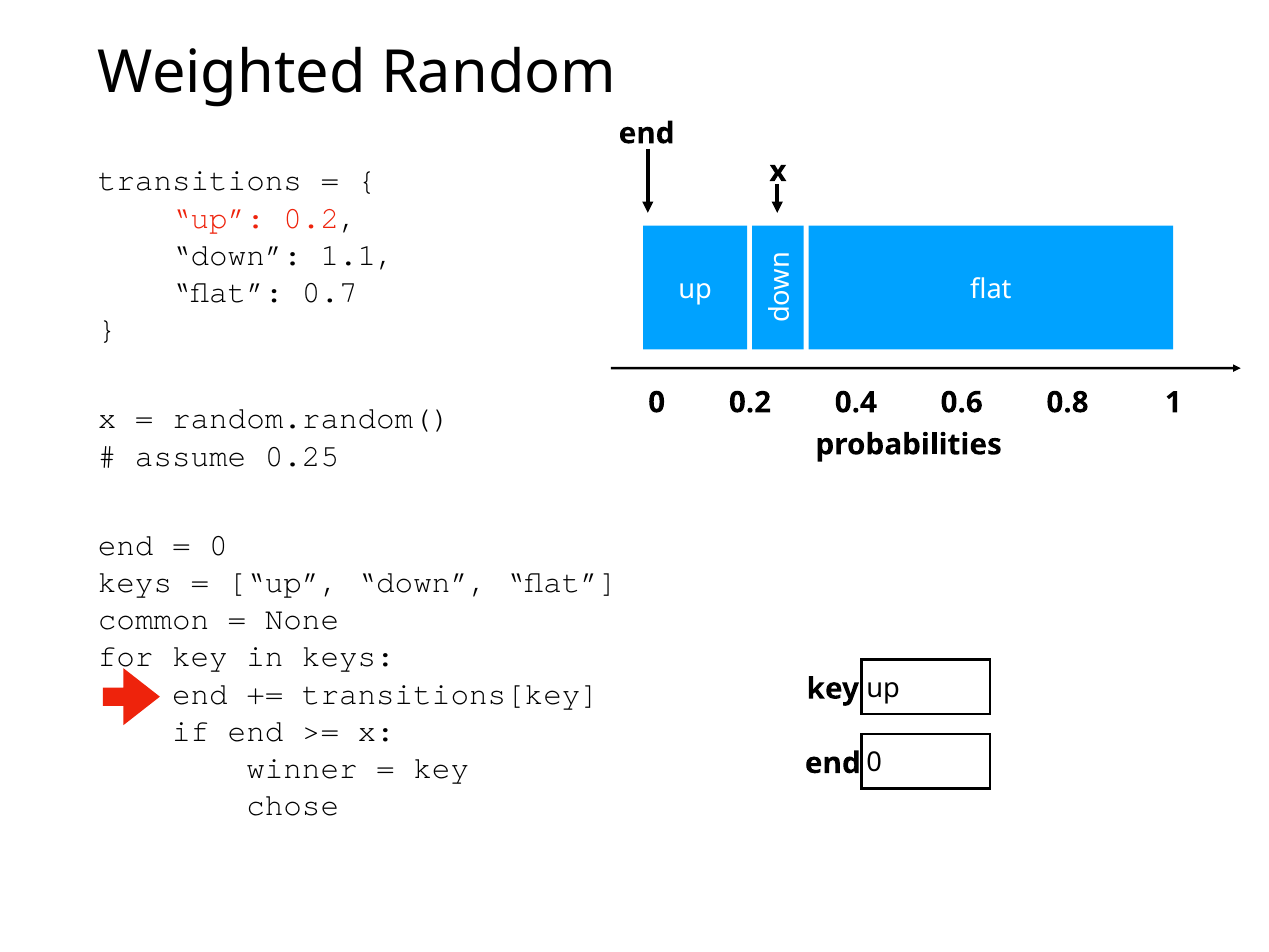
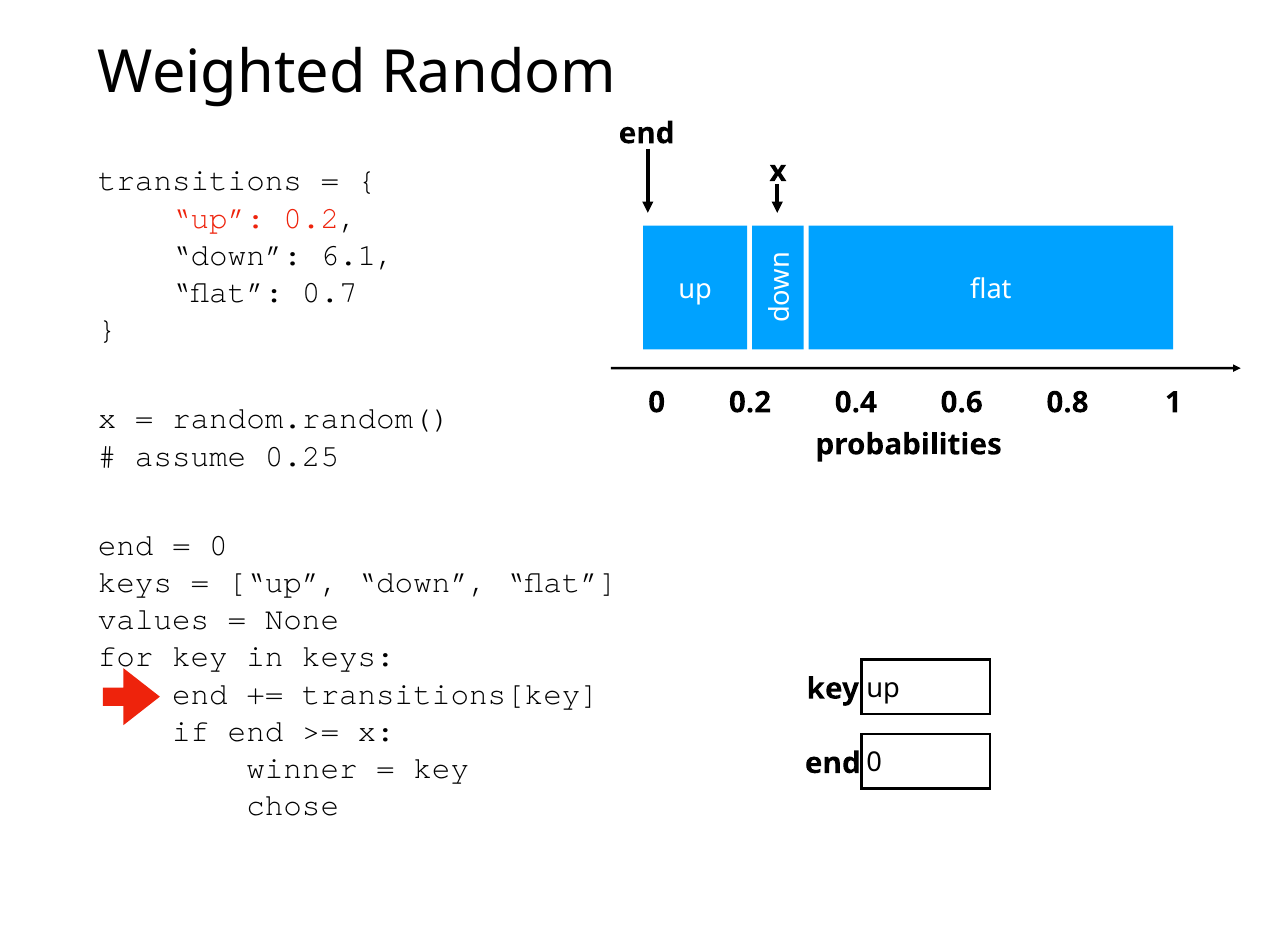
1.1: 1.1 -> 6.1 (358, 255)
common: common -> values (154, 619)
